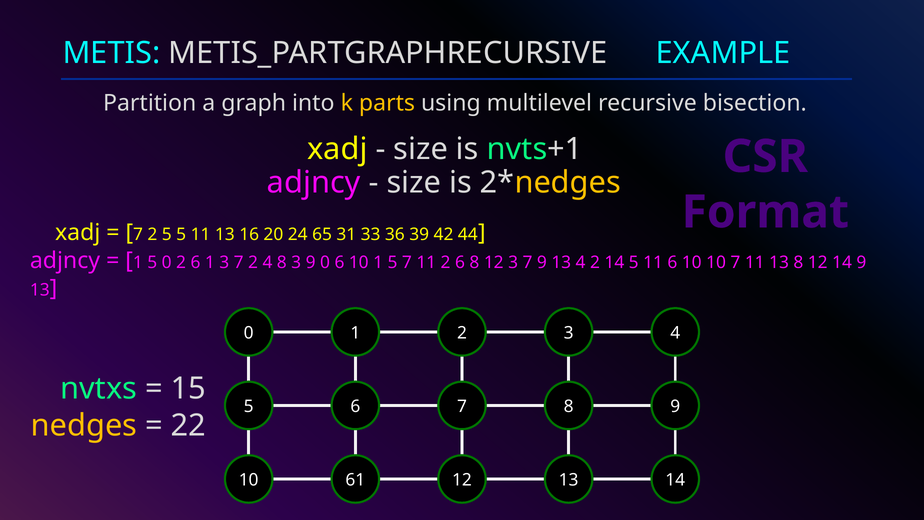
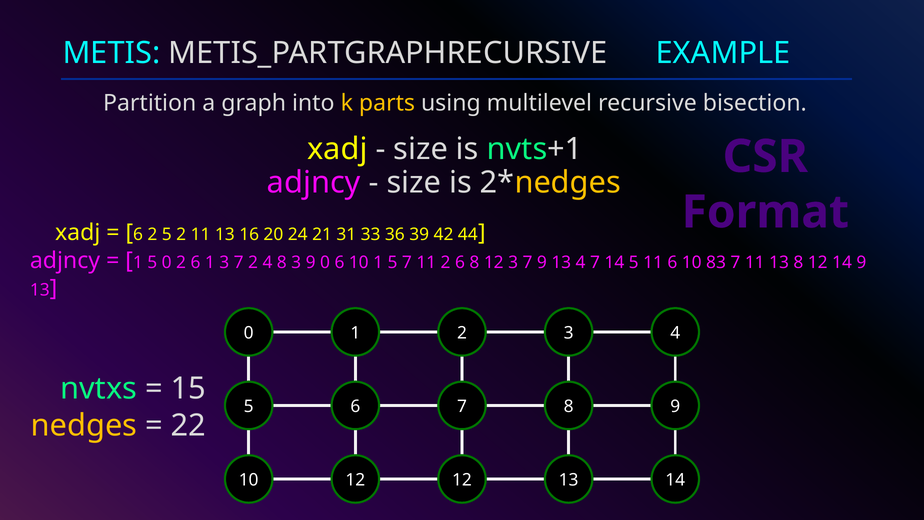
7: 7 -> 6 (138, 235)
5 5: 5 -> 2 (181, 235)
65: 65 -> 21 (322, 235)
4 2: 2 -> 7 (595, 262)
10 10: 10 -> 83 (716, 262)
10 61: 61 -> 12 (355, 480)
